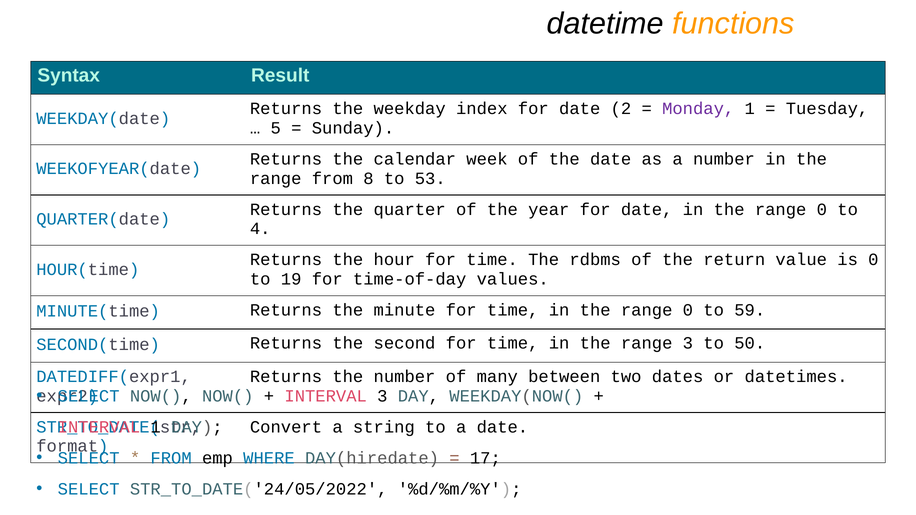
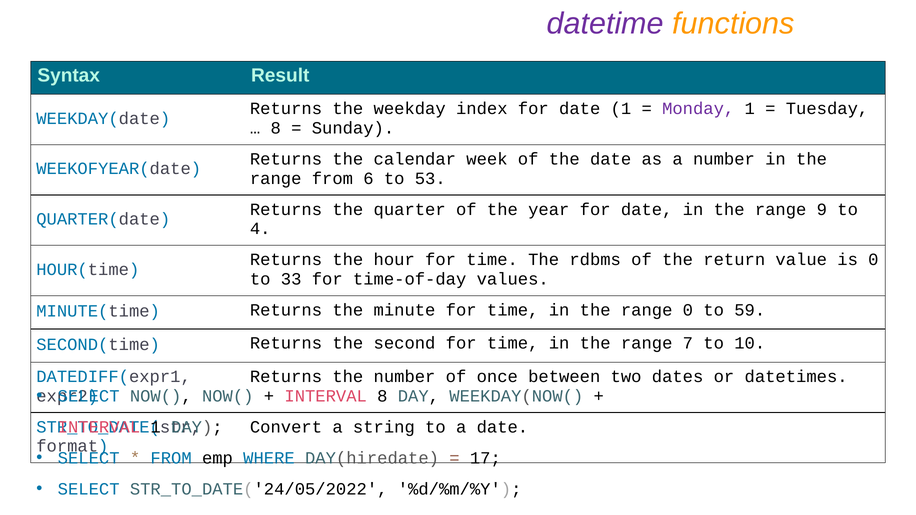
datetime colour: black -> purple (605, 24)
date 2: 2 -> 1 (621, 109)
5: 5 -> 8 (276, 128)
8: 8 -> 6 (368, 179)
0: 0 -> 9 (822, 209)
19: 19 -> 33 (291, 279)
range 3: 3 -> 7 (688, 343)
50: 50 -> 10 (750, 343)
many: many -> once (497, 377)
INTERVAL 3: 3 -> 8 (382, 396)
